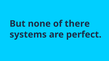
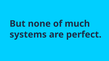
there: there -> much (77, 24)
